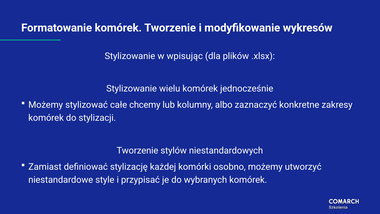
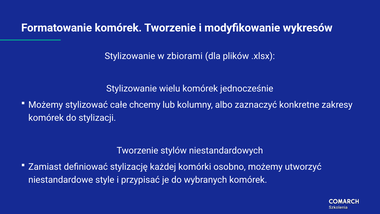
wpisując: wpisując -> zbiorami (185, 56)
